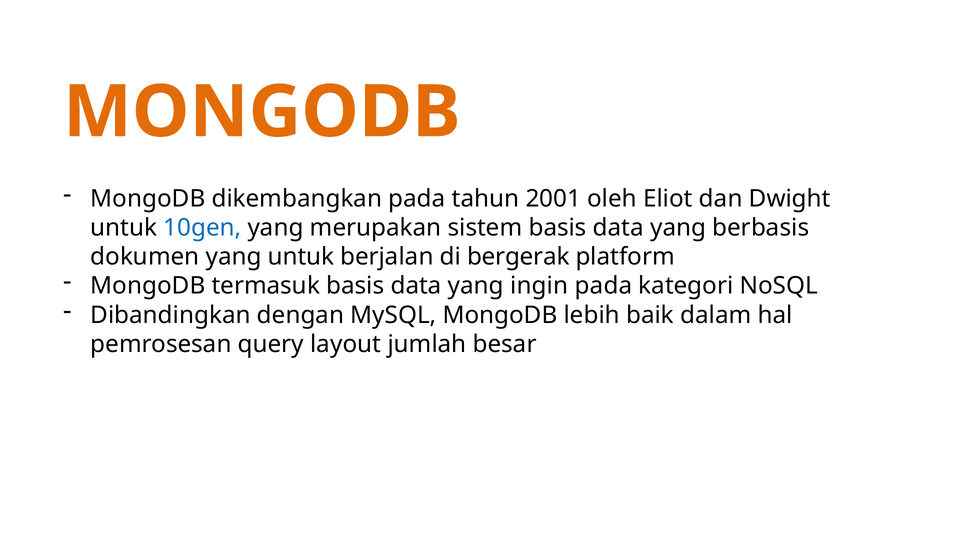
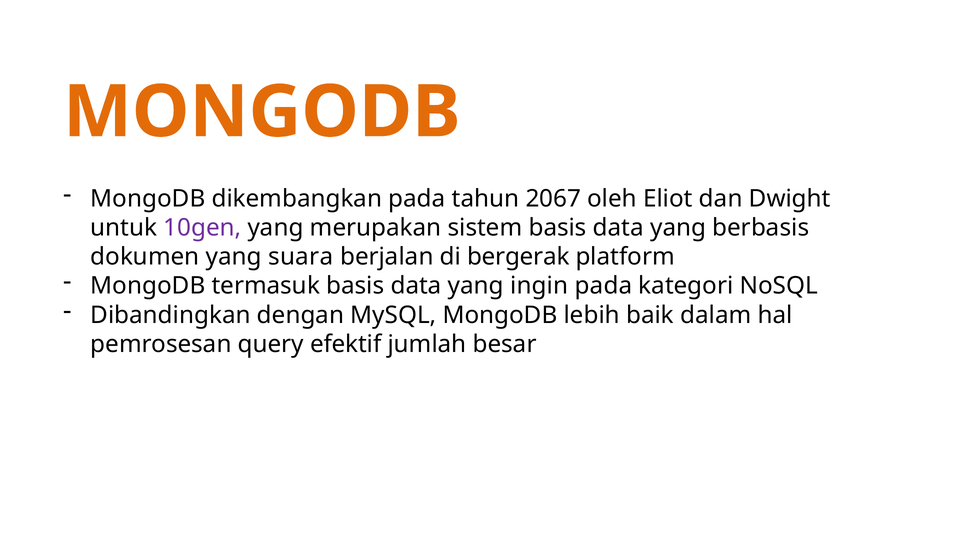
2001: 2001 -> 2067 (553, 199)
10gen colour: blue -> purple (202, 228)
yang untuk: untuk -> suara (301, 257)
layout: layout -> efektif (346, 344)
